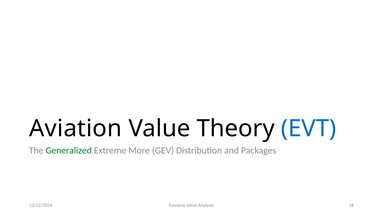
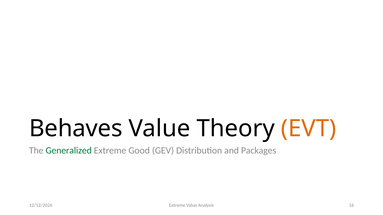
Aviation: Aviation -> Behaves (76, 129)
EVT colour: blue -> orange (309, 129)
More: More -> Good (139, 151)
